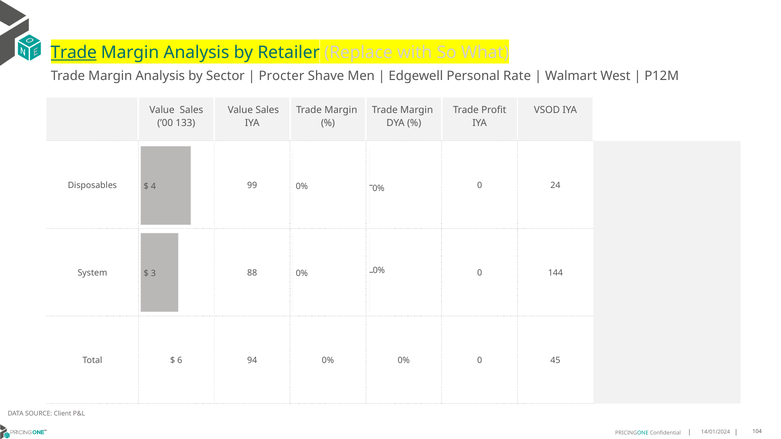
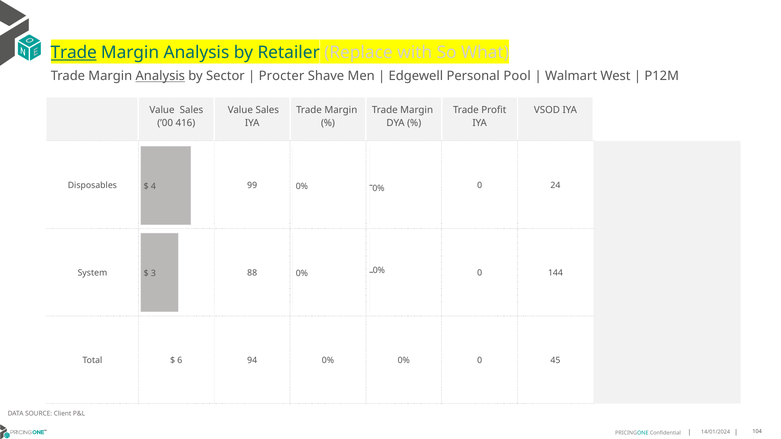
Analysis underline: none -> present (160, 76)
Rate: Rate -> Pool (517, 76)
133: 133 -> 416 (185, 123)
